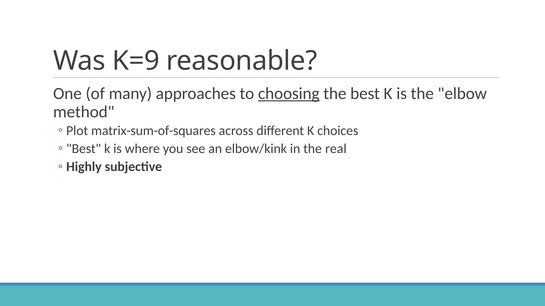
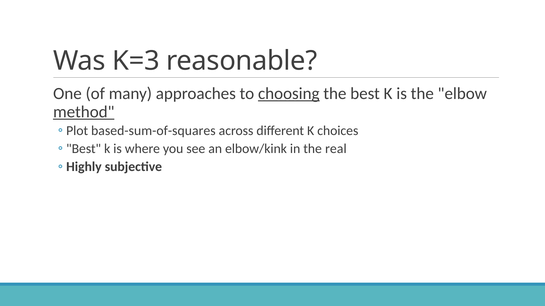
K=9: K=9 -> K=3 (136, 61)
method underline: none -> present (84, 112)
matrix-sum-of-squares: matrix-sum-of-squares -> based-sum-of-squares (153, 131)
